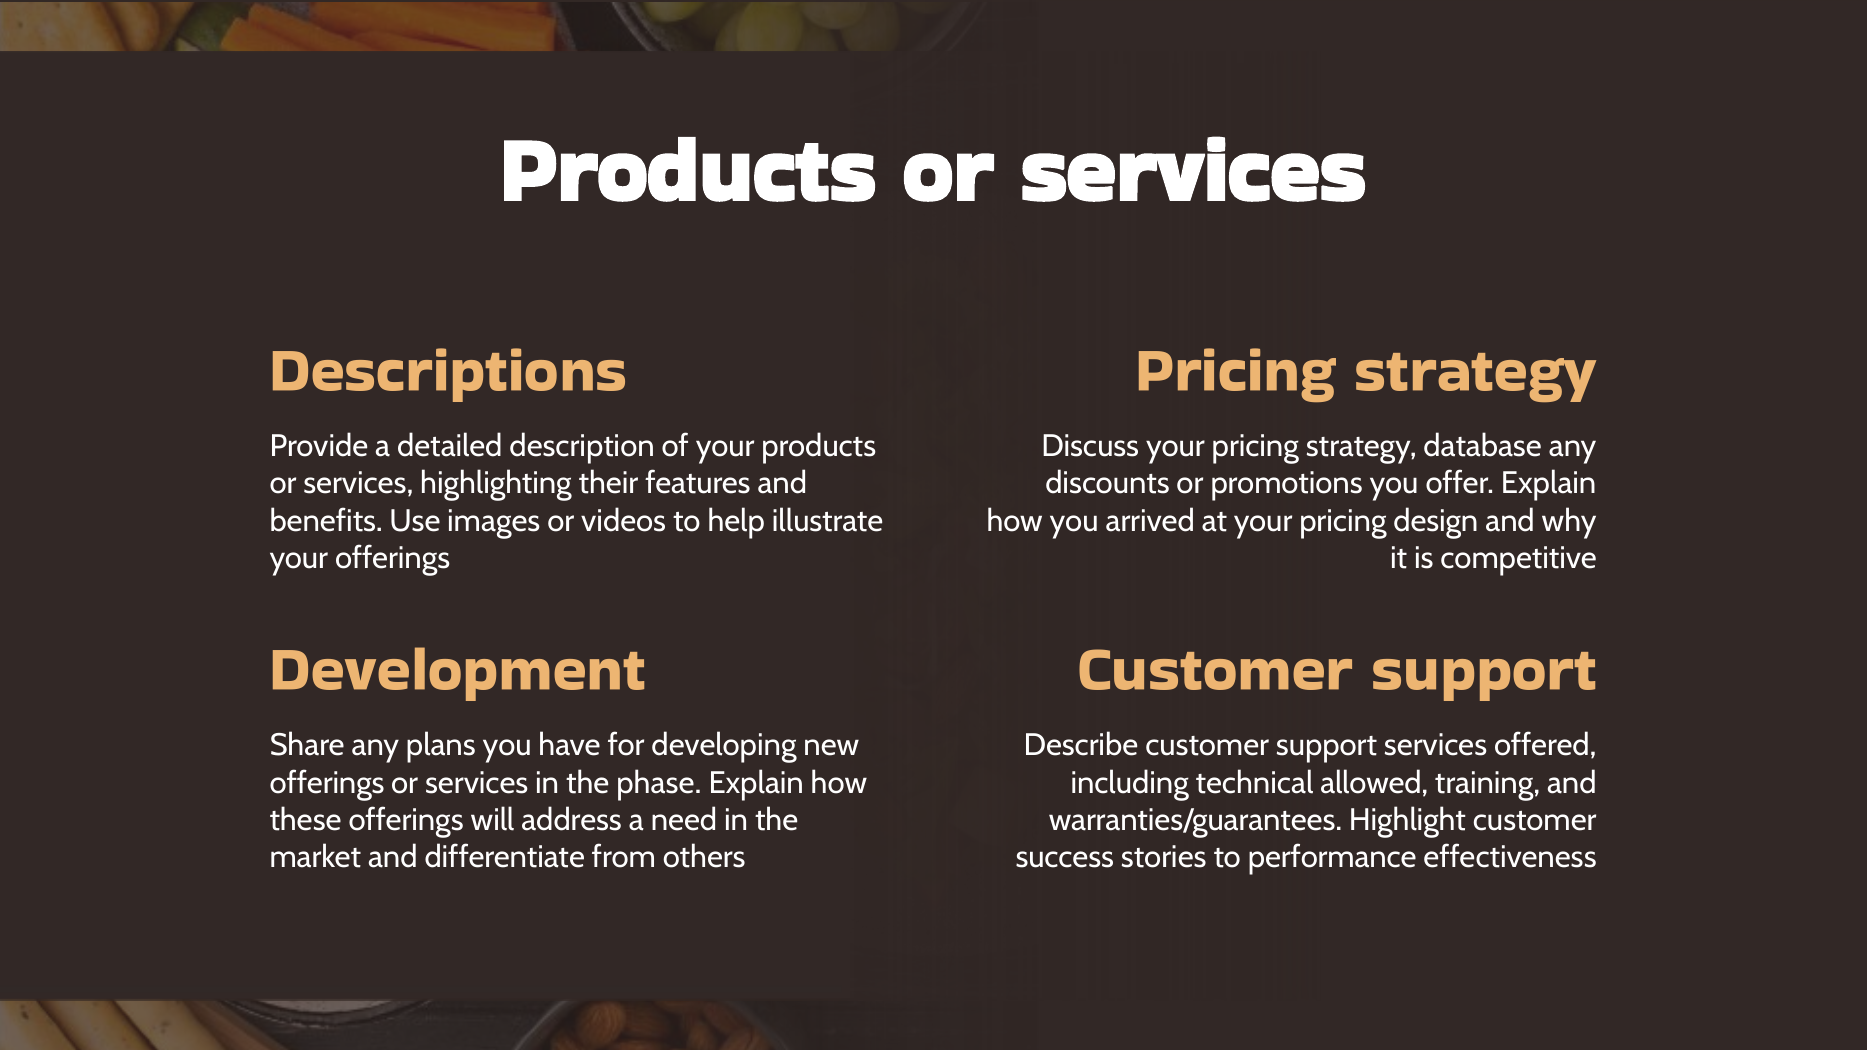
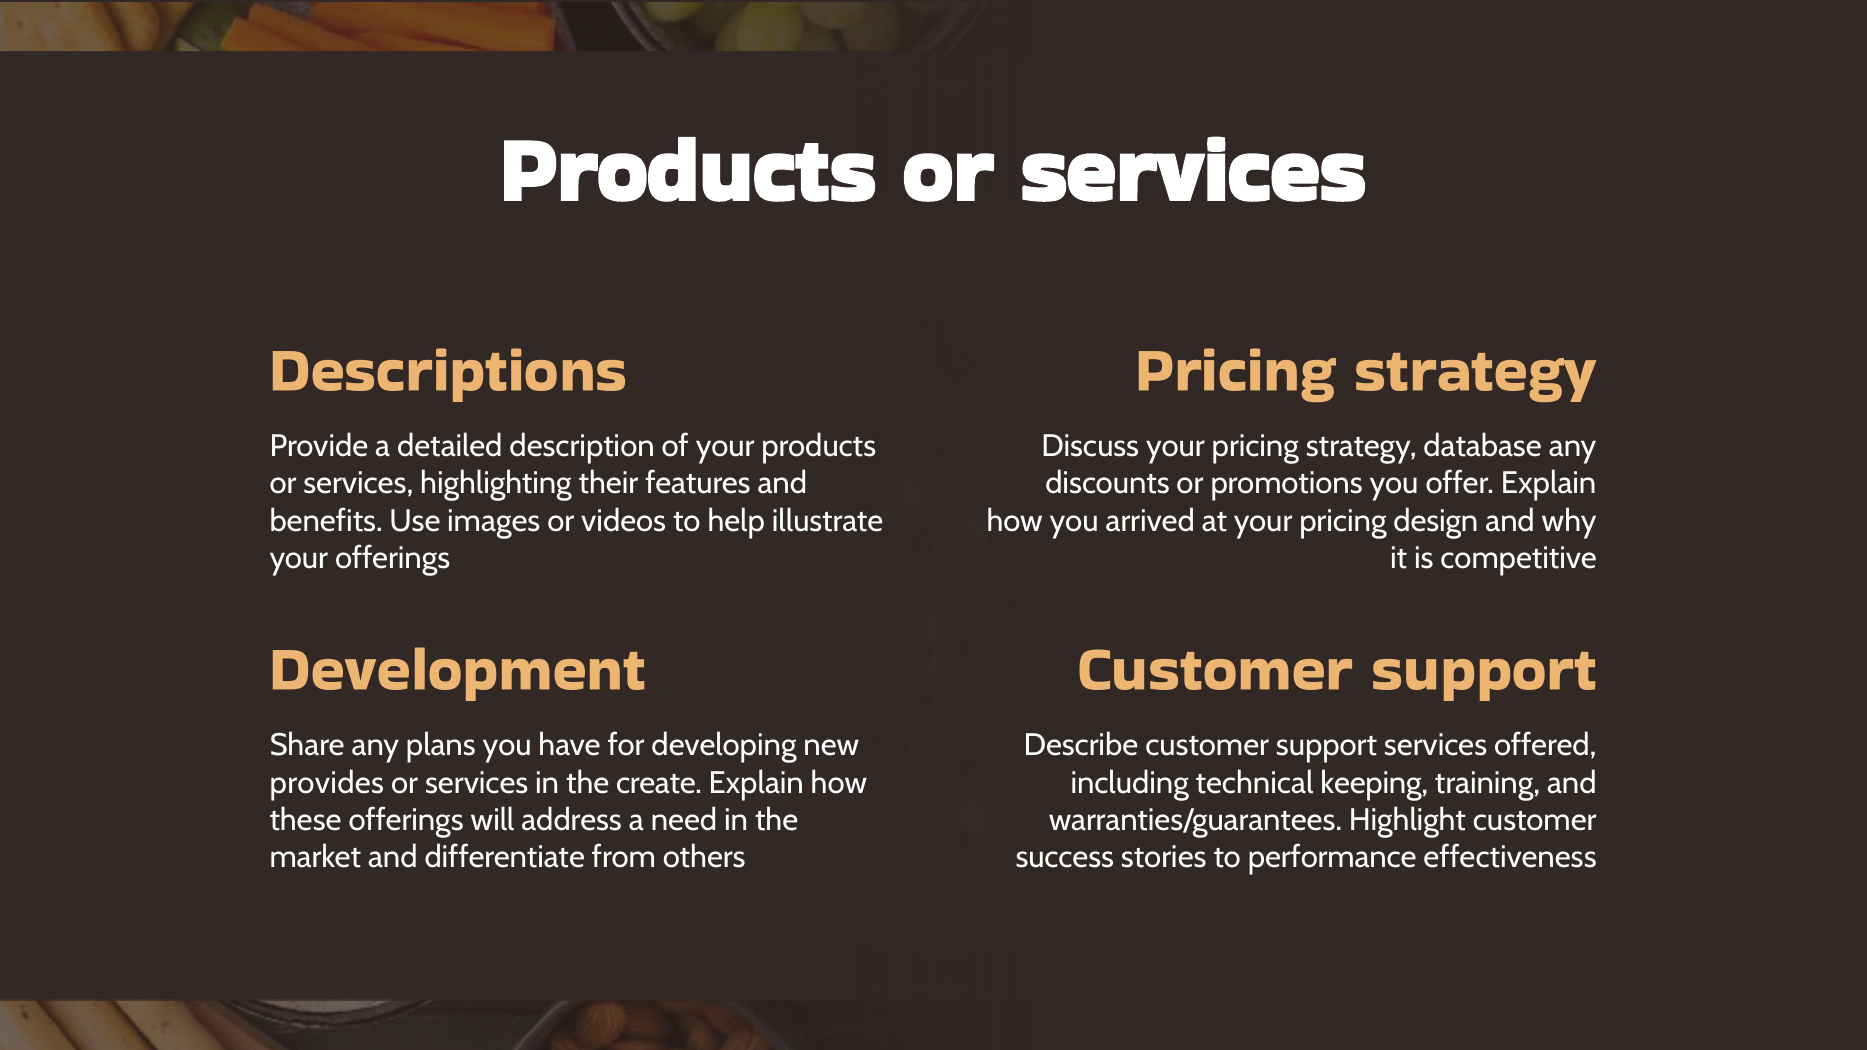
offerings: offerings -> provides (327, 783)
phase: phase -> create (659, 783)
allowed: allowed -> keeping (1374, 783)
